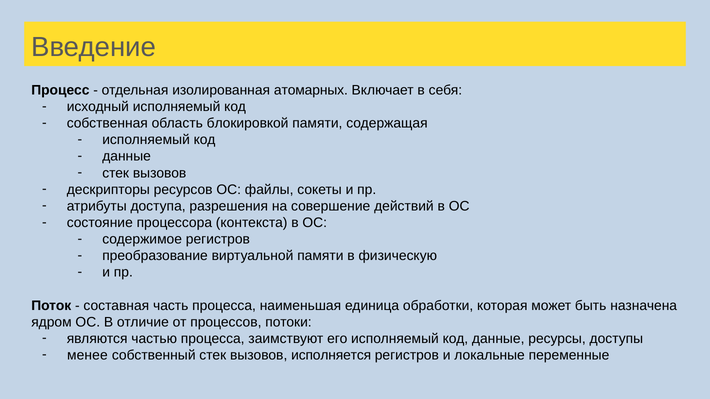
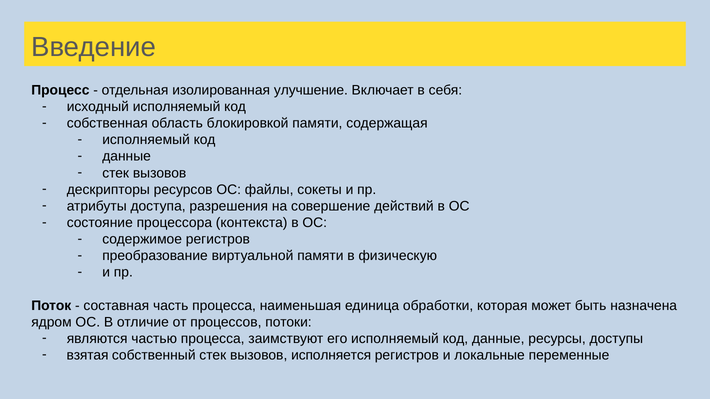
атомарных: атомарных -> улучшение (311, 90)
менее: менее -> взятая (88, 356)
